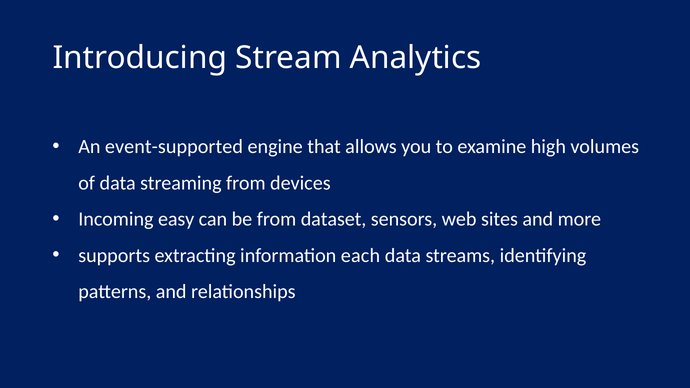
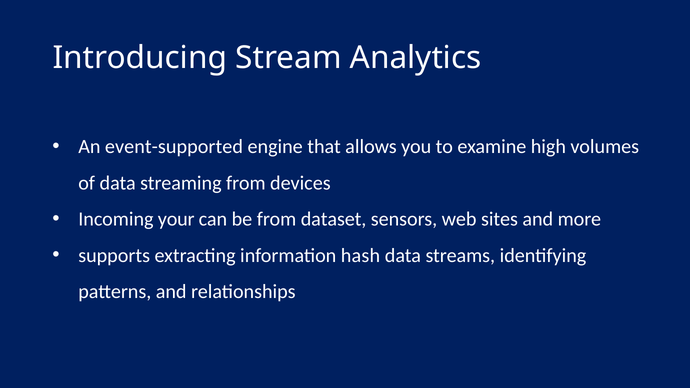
easy: easy -> your (176, 219)
each: each -> hash (360, 256)
